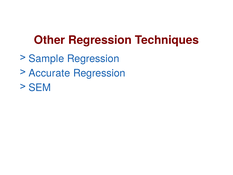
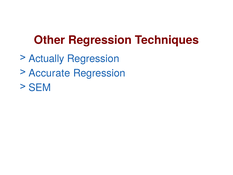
Sample: Sample -> Actually (46, 59)
